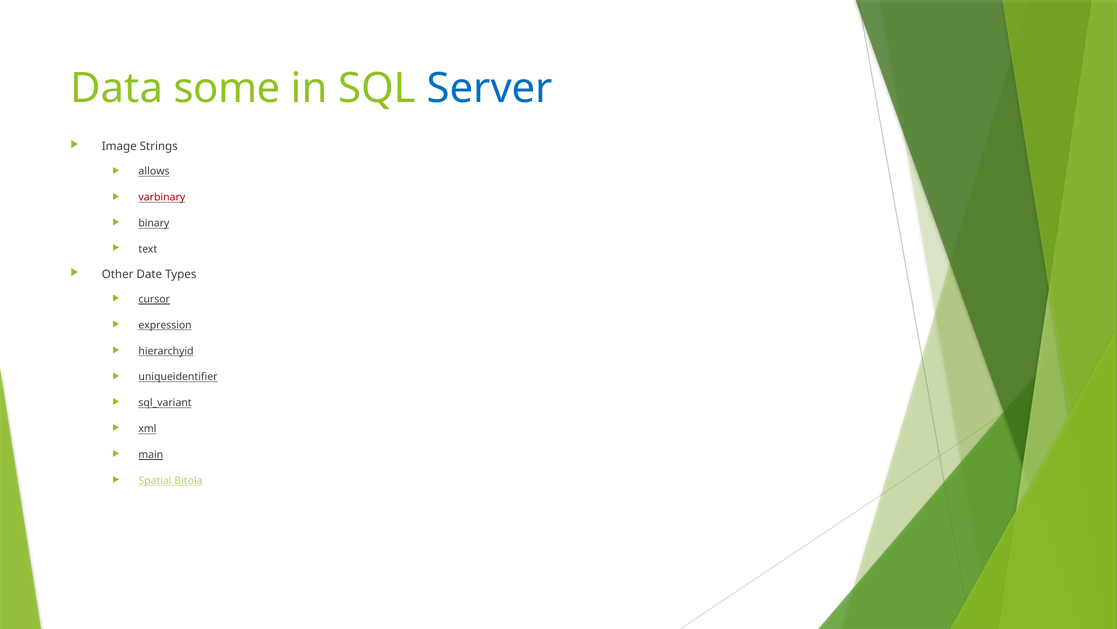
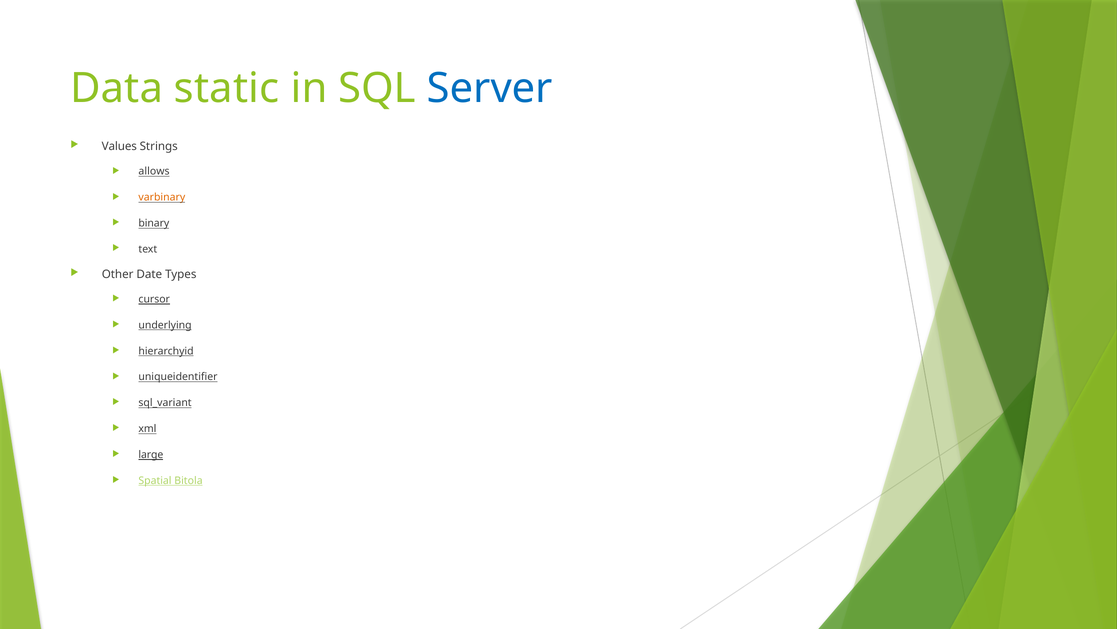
some: some -> static (227, 88)
Image: Image -> Values (119, 146)
varbinary colour: red -> orange (162, 197)
expression: expression -> underlying (165, 325)
main: main -> large (151, 454)
